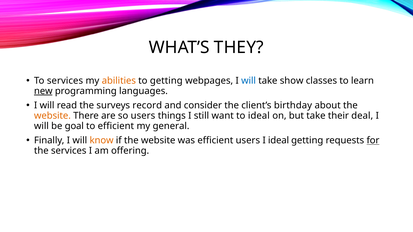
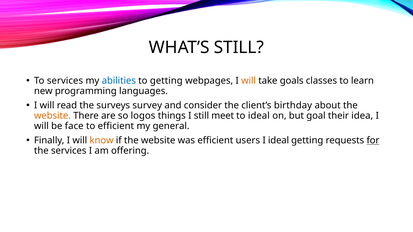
WHAT’S THEY: THEY -> STILL (239, 48)
abilities colour: orange -> blue (119, 81)
will colour: blue -> orange (249, 81)
show: show -> goals (292, 81)
new underline: present -> none (43, 91)
record: record -> survey (147, 106)
so users: users -> logos (143, 116)
want: want -> meet (223, 116)
but take: take -> goal (316, 116)
deal: deal -> idea (362, 116)
goal: goal -> face (74, 126)
